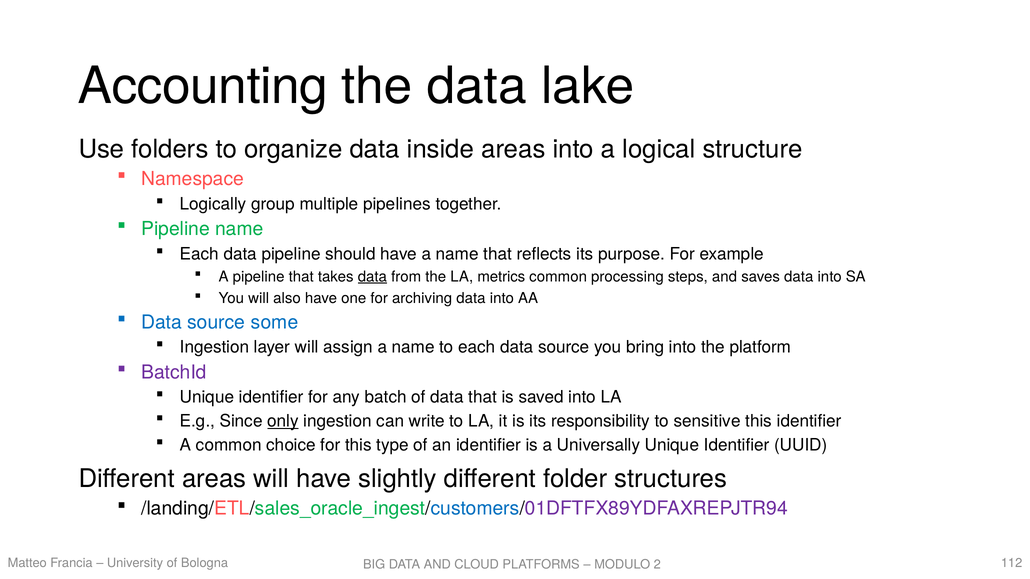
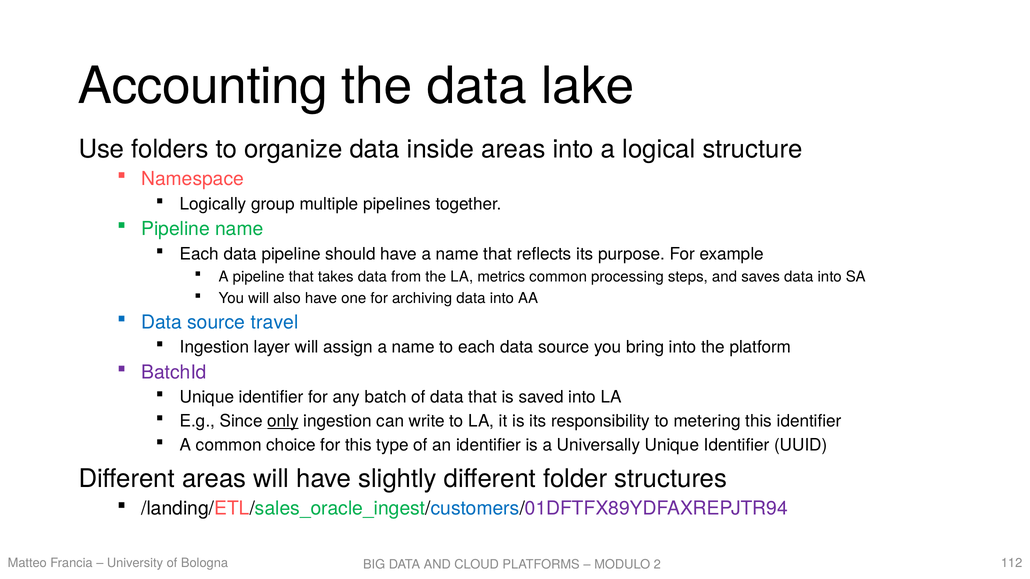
data underline: present -> none (372, 277)
some: some -> travel (275, 322)
sensitive: sensitive -> metering (707, 421)
